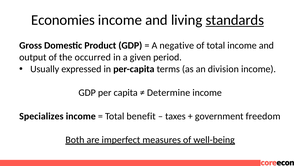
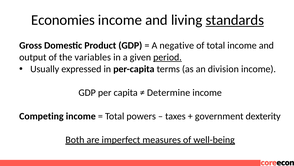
occurred: occurred -> variables (93, 57)
period underline: none -> present (167, 57)
Specializes: Specializes -> Competing (41, 116)
benefit: benefit -> powers (141, 116)
freedom: freedom -> dexterity (263, 116)
